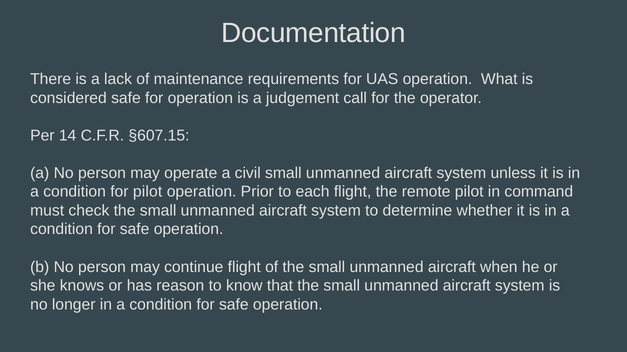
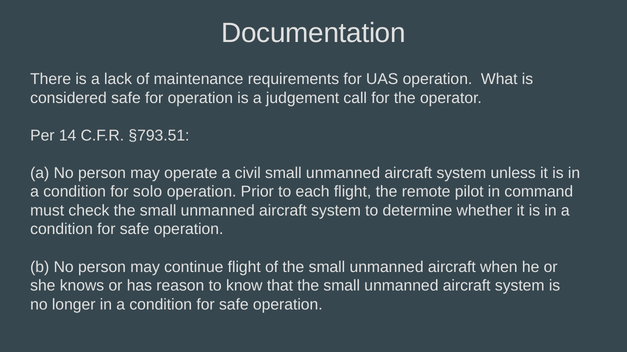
§607.15: §607.15 -> §793.51 (159, 136)
for pilot: pilot -> solo (148, 192)
